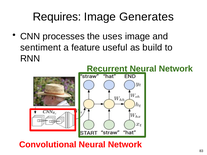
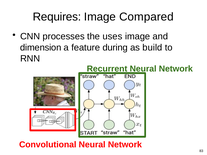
Generates: Generates -> Compared (146, 17)
sentiment: sentiment -> dimension (41, 48)
useful: useful -> during (115, 48)
